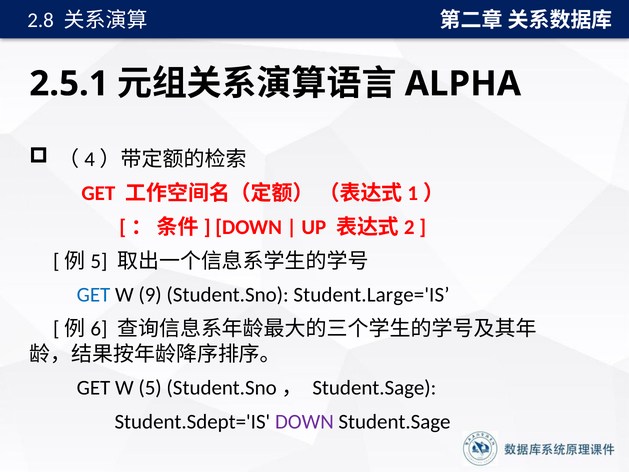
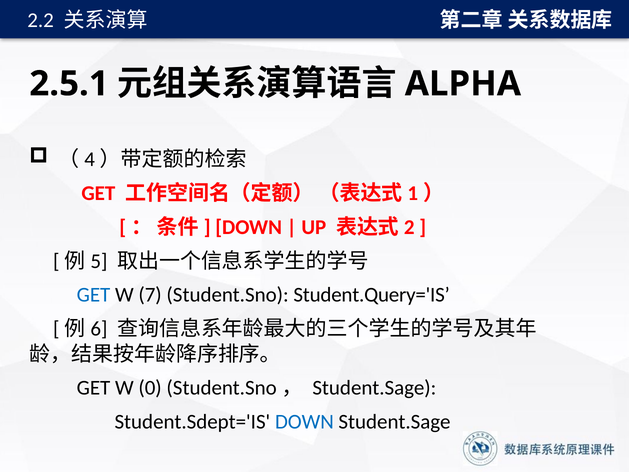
2.8: 2.8 -> 2.2 (41, 21)
9: 9 -> 7 (150, 295)
Student.Large='IS: Student.Large='IS -> Student.Query='IS (372, 295)
5: 5 -> 0 (150, 388)
DOWN colour: purple -> blue (304, 422)
